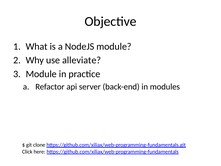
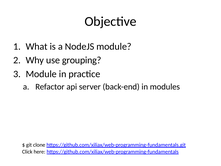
alleviate: alleviate -> grouping (82, 60)
